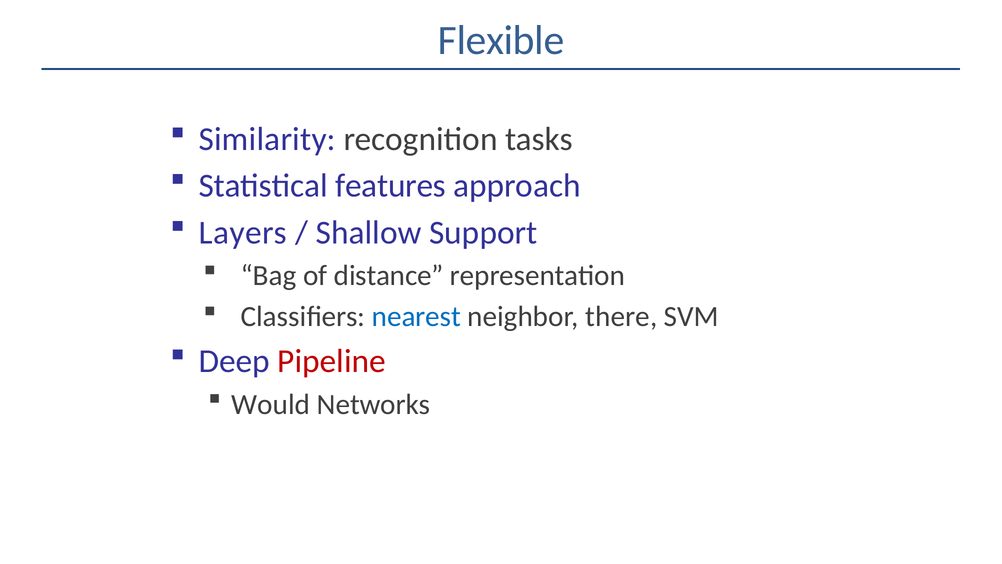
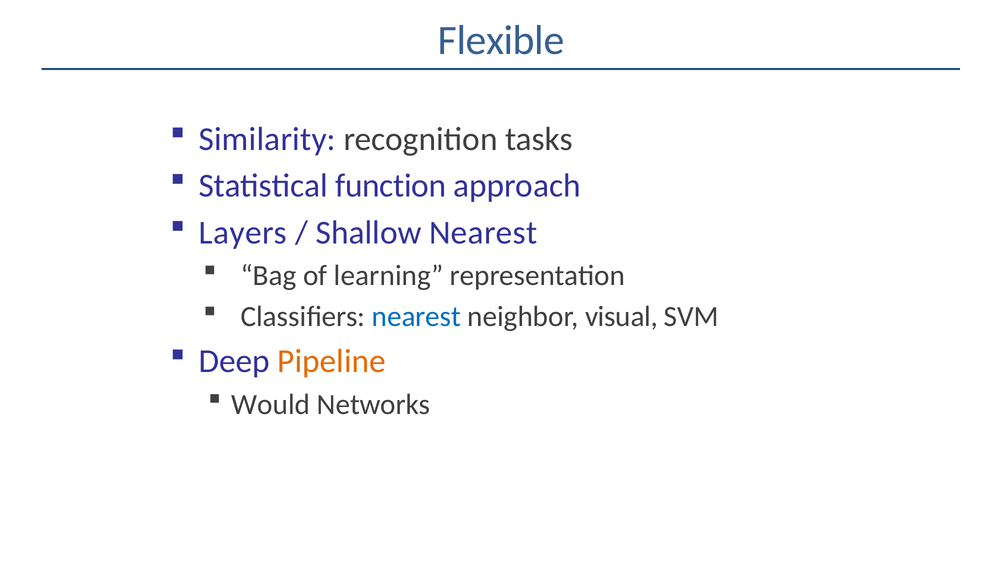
features: features -> function (391, 186)
Shallow Support: Support -> Nearest (483, 233)
distance: distance -> learning (389, 276)
there: there -> visual (621, 316)
Pipeline colour: red -> orange (332, 361)
